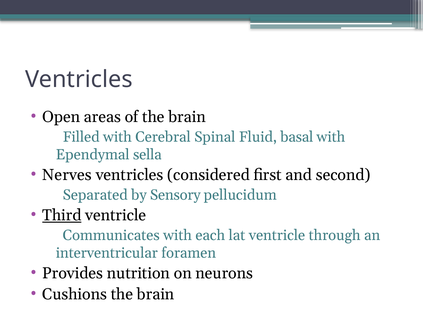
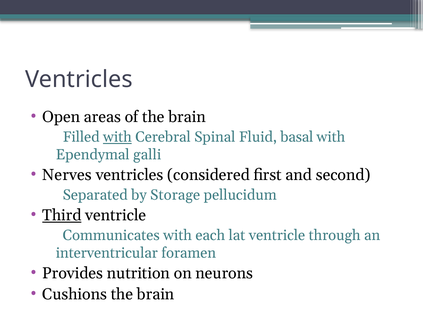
with underline: none -> present (117, 137)
sella: sella -> galli (147, 154)
Sensory: Sensory -> Storage (175, 195)
